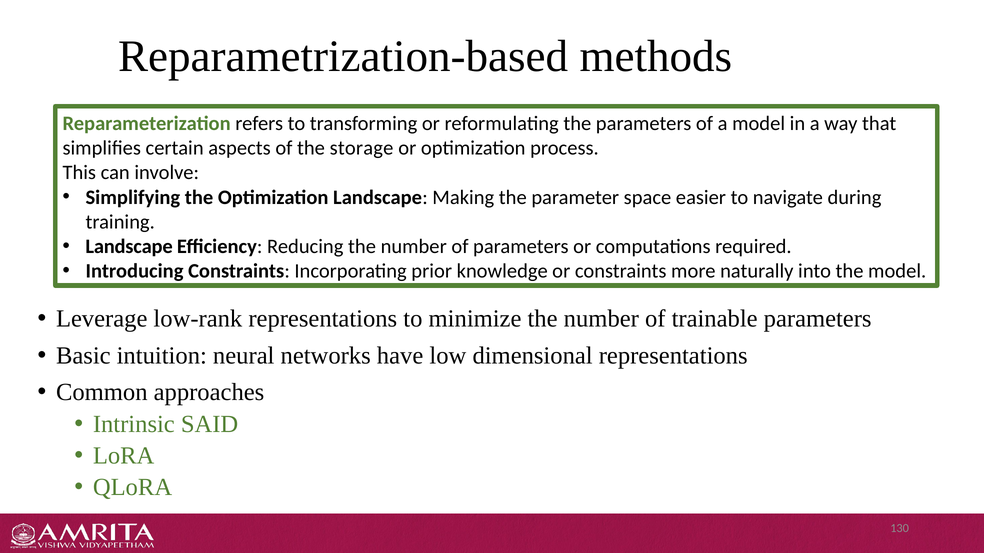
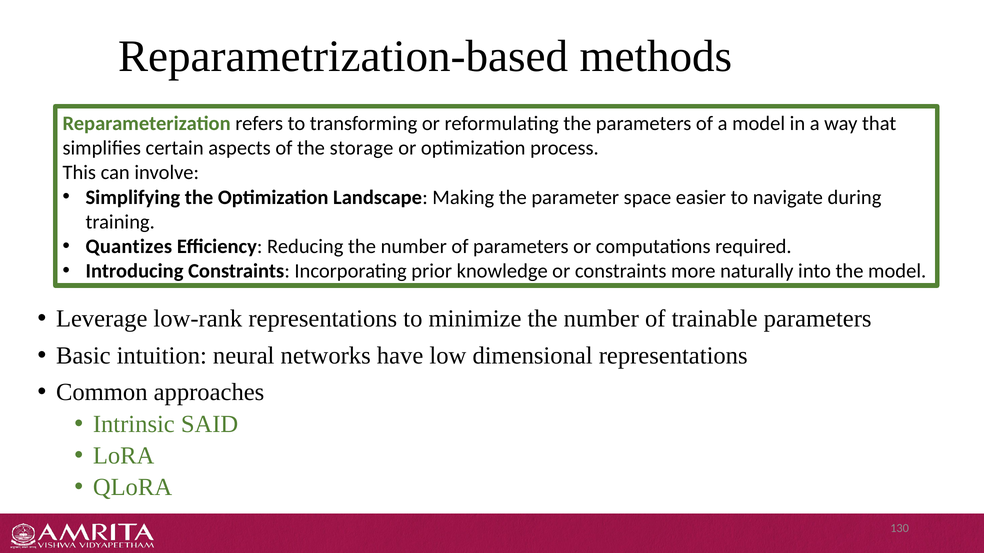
Landscape: Landscape -> Quantizes (129, 247)
